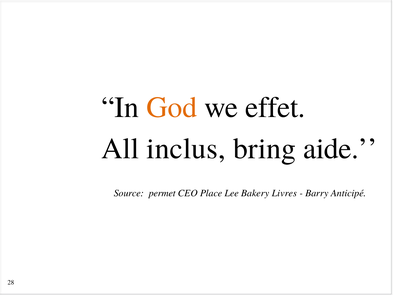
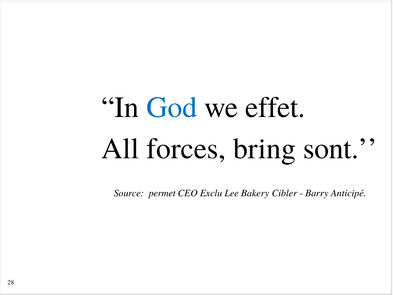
God colour: orange -> blue (172, 107)
inclus: inclus -> forces (186, 148)
aide: aide -> sont (341, 148)
Place: Place -> Exclu (211, 193)
Livres: Livres -> Cibler (284, 193)
